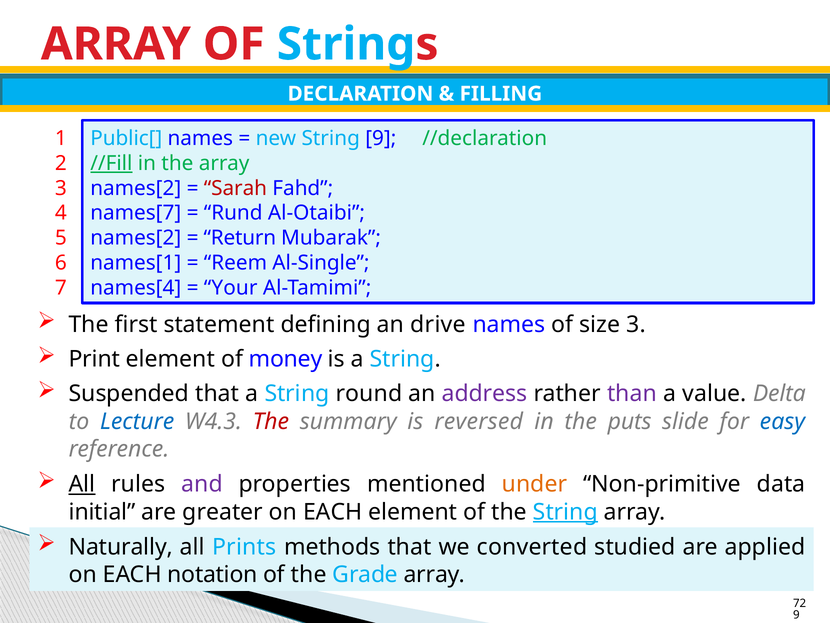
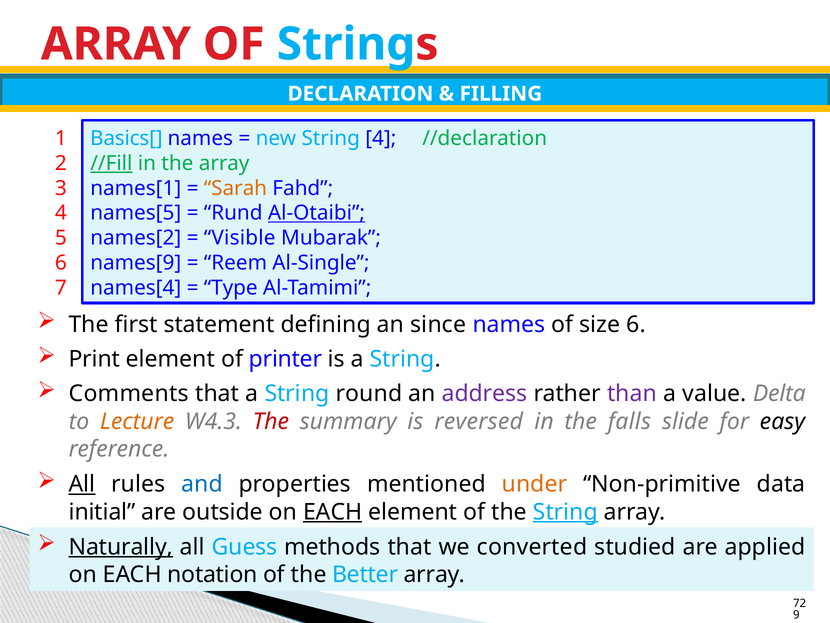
Public[: Public[ -> Basics[ (126, 138)
String 9: 9 -> 4 (381, 138)
names[2: names[2 -> names[1 (136, 188)
Sarah colour: red -> orange (235, 188)
names[7: names[7 -> names[5 (136, 213)
Al-Otaibi underline: none -> present (316, 213)
Return: Return -> Visible (240, 238)
names[1: names[1 -> names[9 (136, 263)
Your: Your -> Type (231, 288)
drive: drive -> since (438, 324)
size 3: 3 -> 6 (636, 324)
money: money -> printer (285, 359)
Suspended: Suspended -> Comments (129, 393)
Lecture colour: blue -> orange (137, 421)
puts: puts -> falls (629, 421)
easy colour: blue -> black (782, 421)
and colour: purple -> blue (202, 484)
greater: greater -> outside (223, 512)
EACH underline: none -> present (333, 512)
Naturally underline: none -> present (121, 546)
Prints: Prints -> Guess (245, 546)
Grade: Grade -> Better (365, 574)
